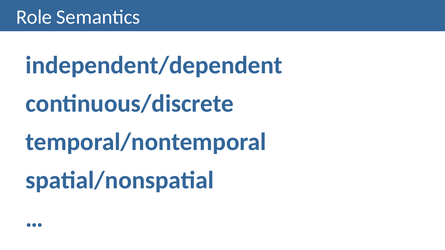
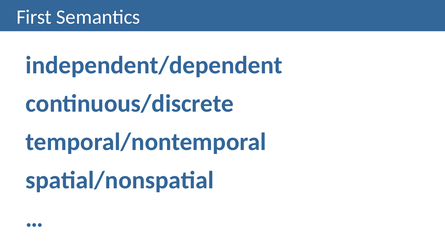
Role: Role -> First (34, 17)
